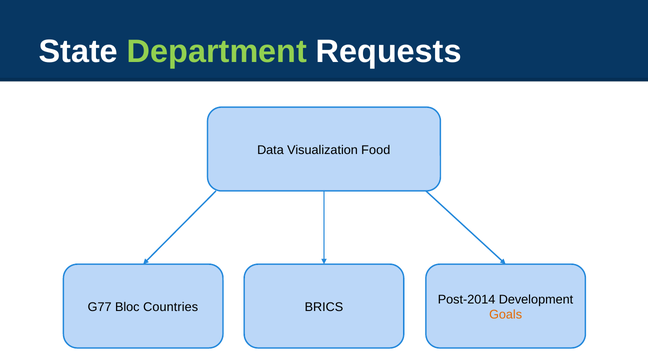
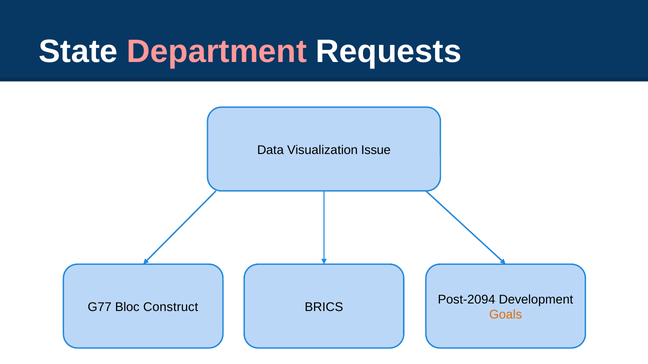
Department colour: light green -> pink (217, 52)
Food: Food -> Issue (376, 150)
Post-2014: Post-2014 -> Post-2094 (467, 300)
Countries: Countries -> Construct (171, 307)
